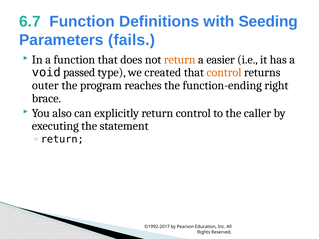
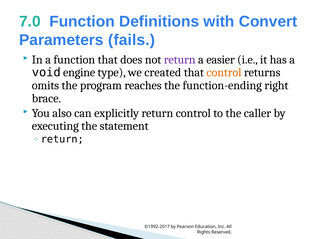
6.7: 6.7 -> 7.0 (30, 22)
Seeding: Seeding -> Convert (268, 22)
return colour: orange -> purple (180, 60)
passed: passed -> engine (79, 73)
outer: outer -> omits (45, 86)
